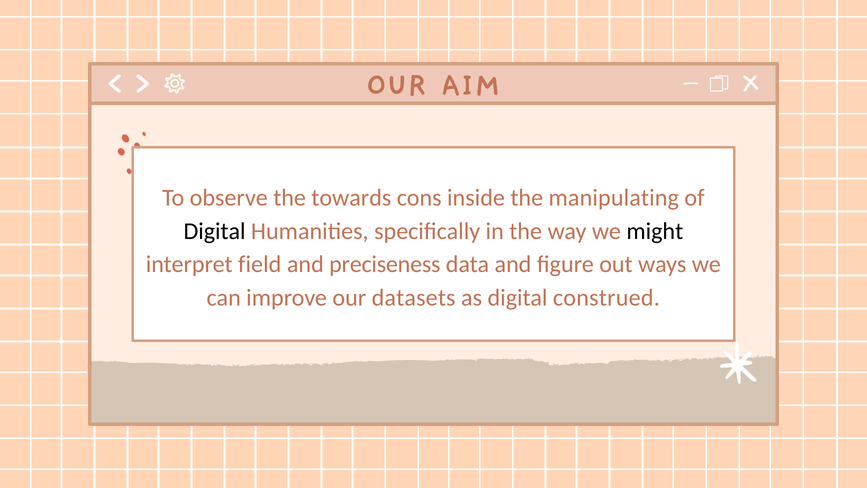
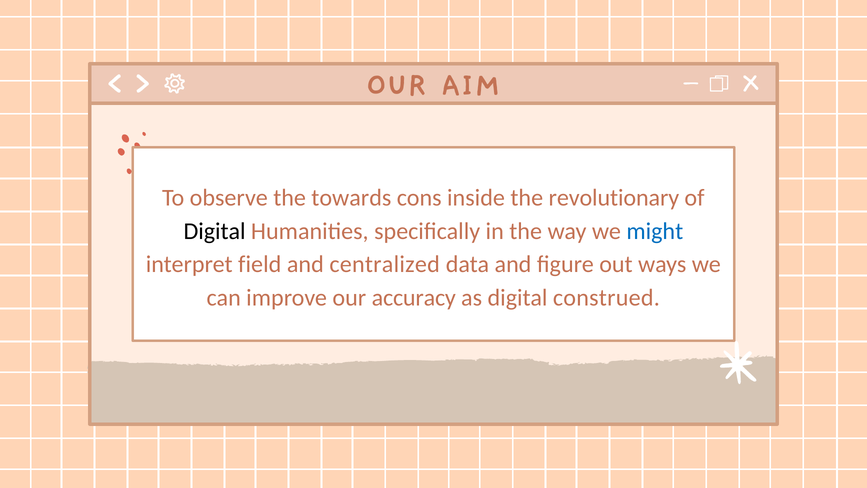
manipulating: manipulating -> revolutionary (614, 198)
might colour: black -> blue (655, 231)
preciseness: preciseness -> centralized (385, 264)
datasets: datasets -> accuracy (414, 297)
